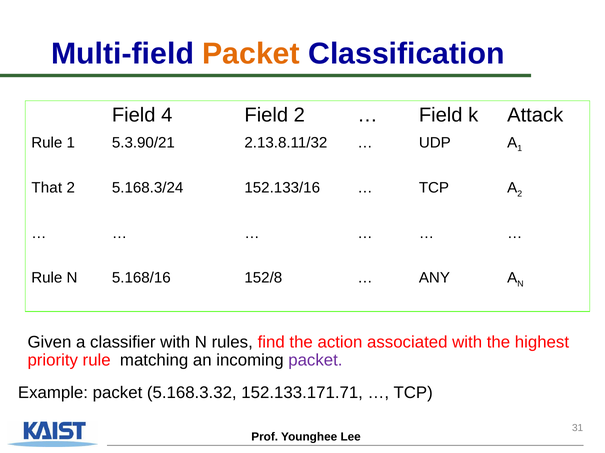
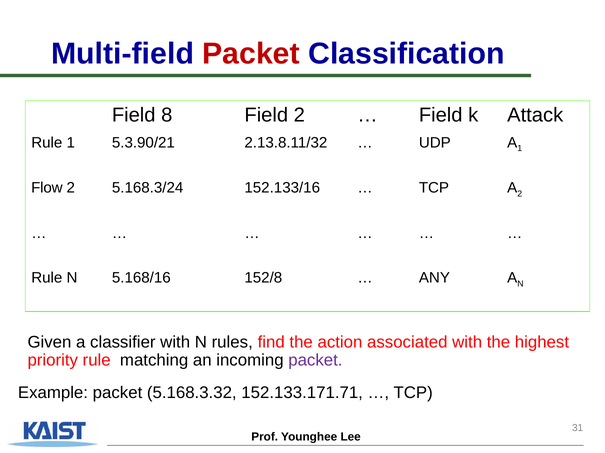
Packet colour: orange -> red (251, 54)
4: 4 -> 8 (167, 115)
That: That -> Flow (47, 188)
